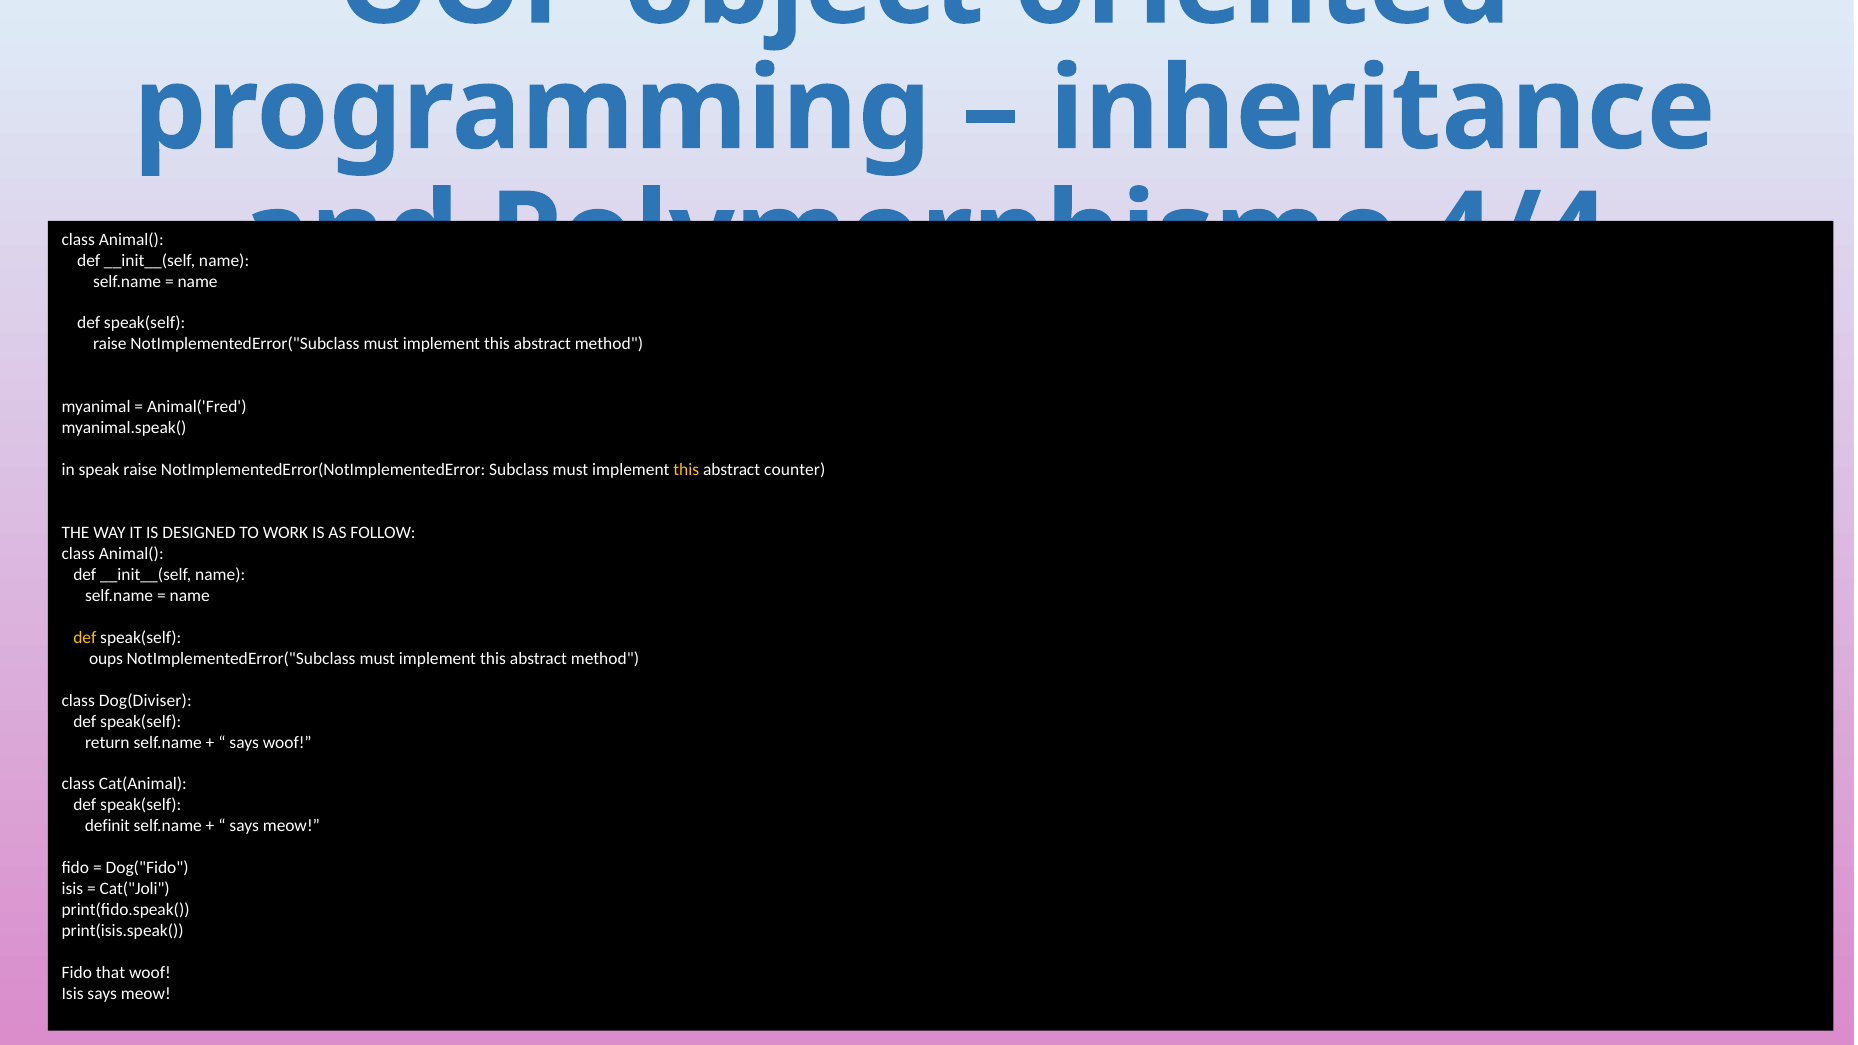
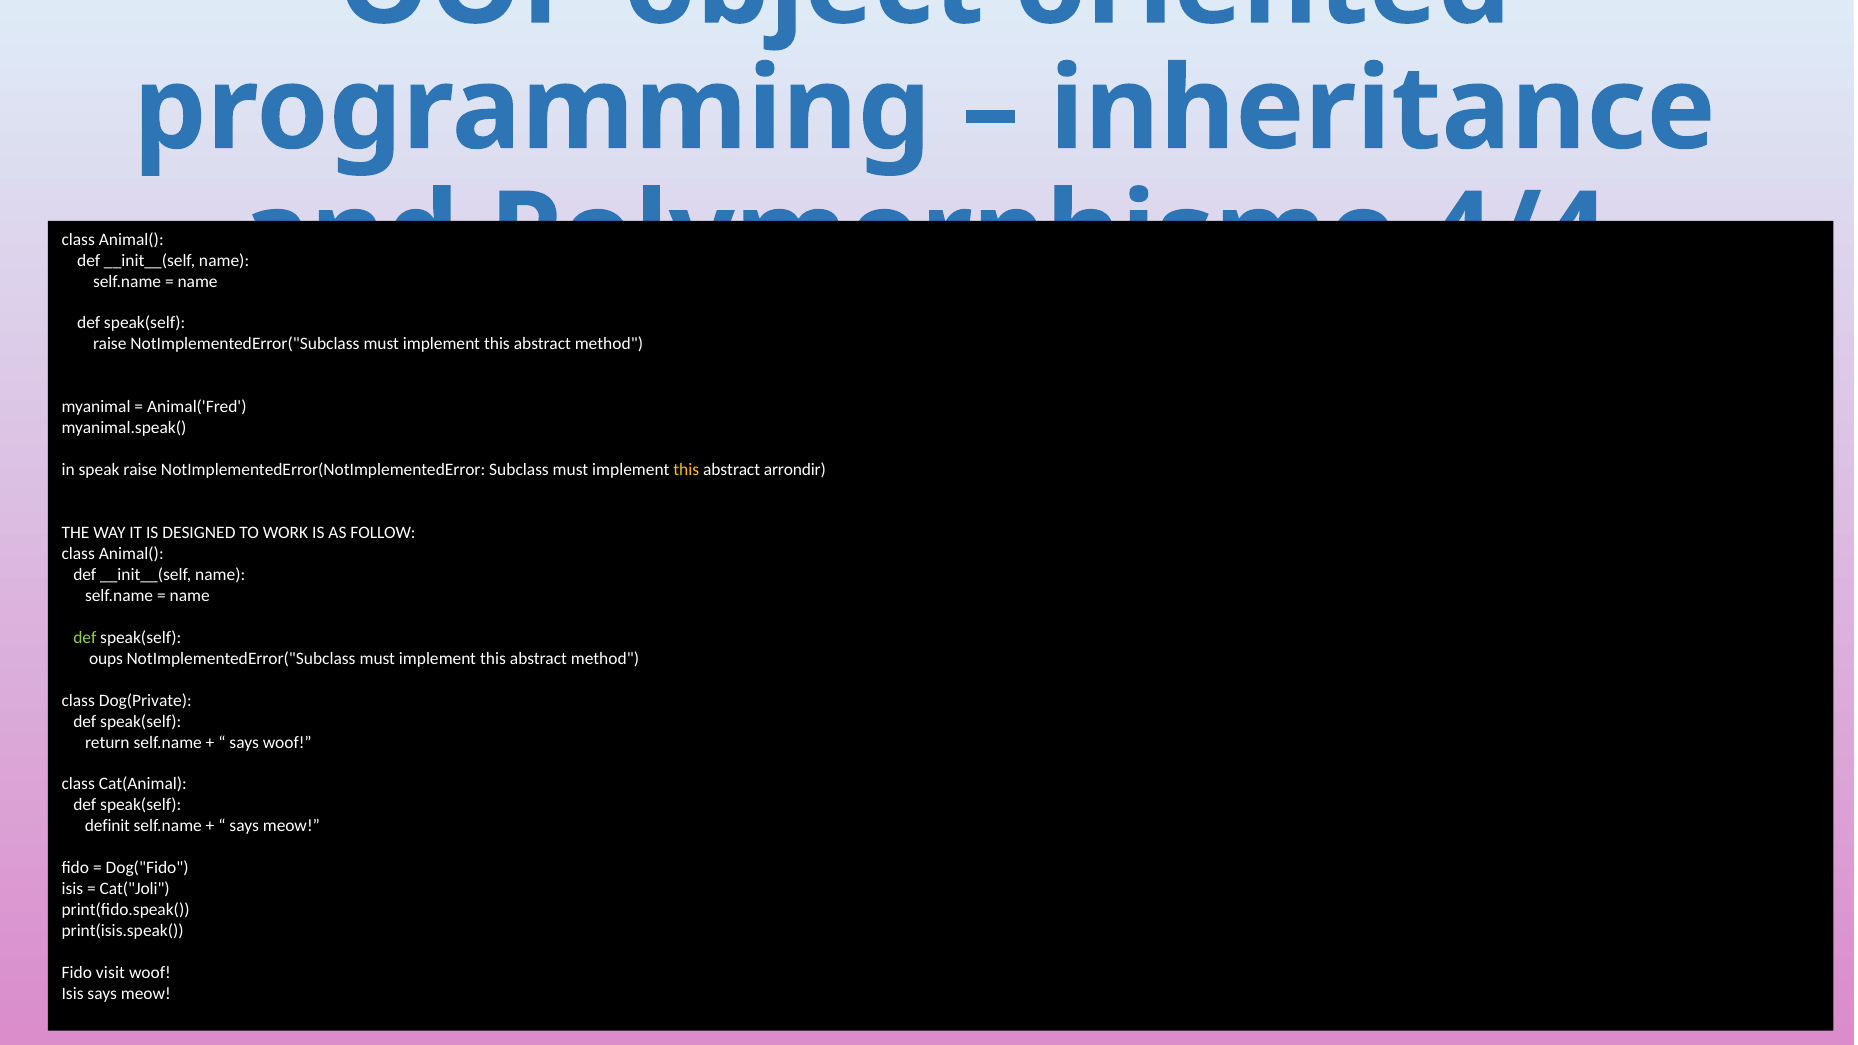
counter: counter -> arrondir (795, 470)
def colour: yellow -> light green (85, 638)
Dog(Diviser: Dog(Diviser -> Dog(Private (145, 700)
that: that -> visit (110, 973)
